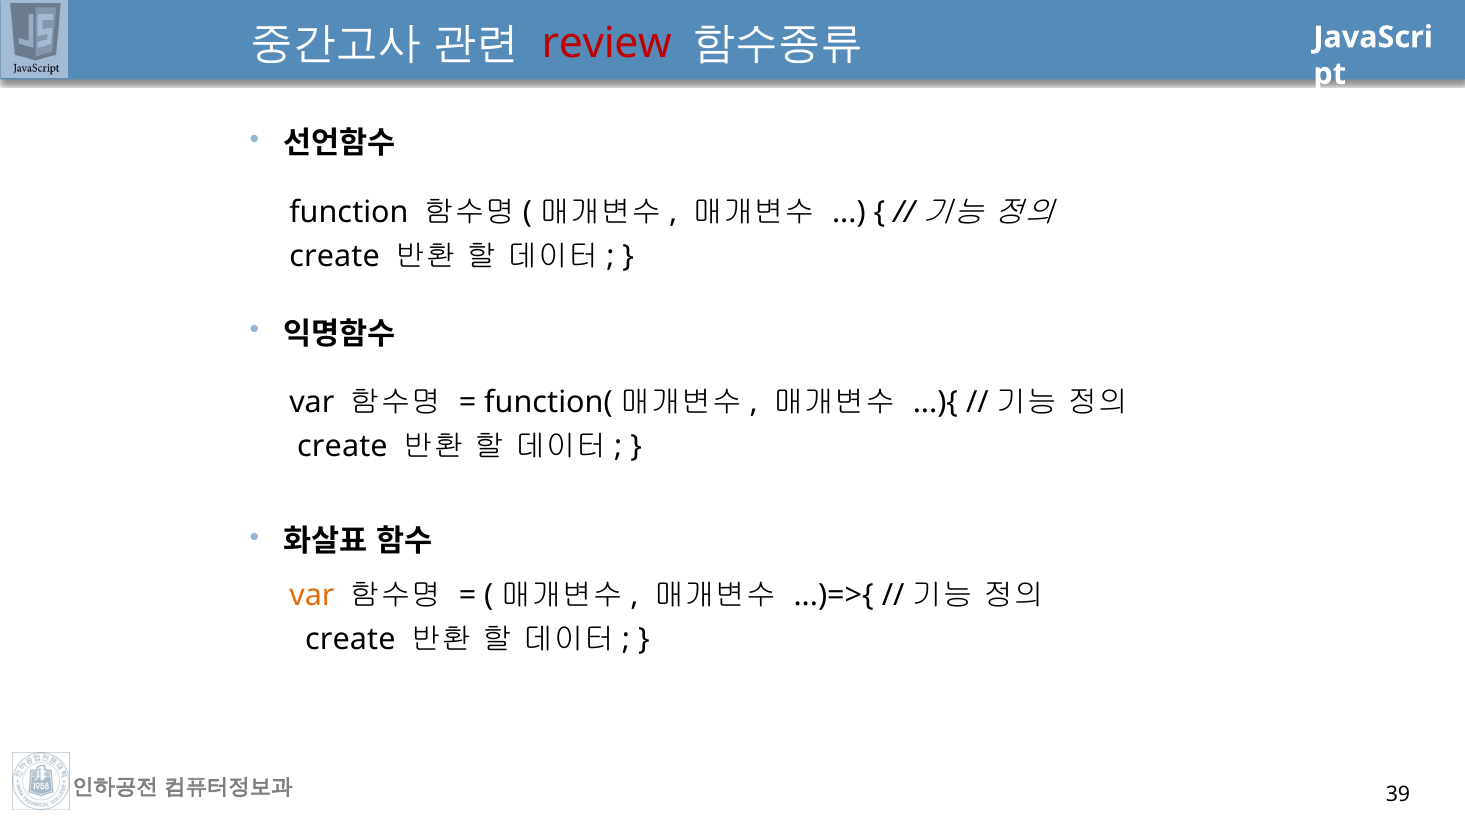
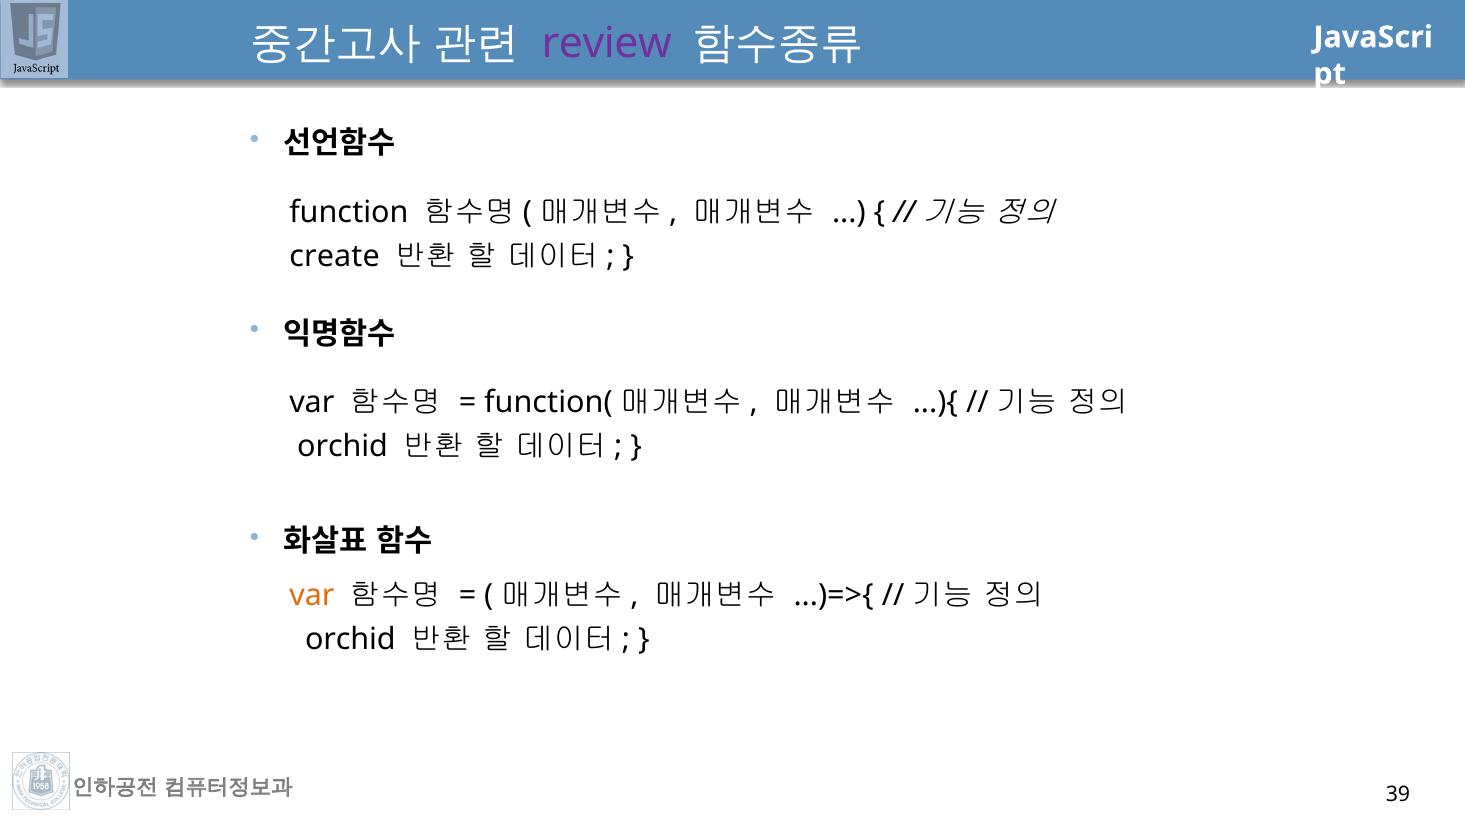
review colour: red -> purple (607, 43)
create: create -> orchid (343, 447)
create: create -> orchid (350, 639)
